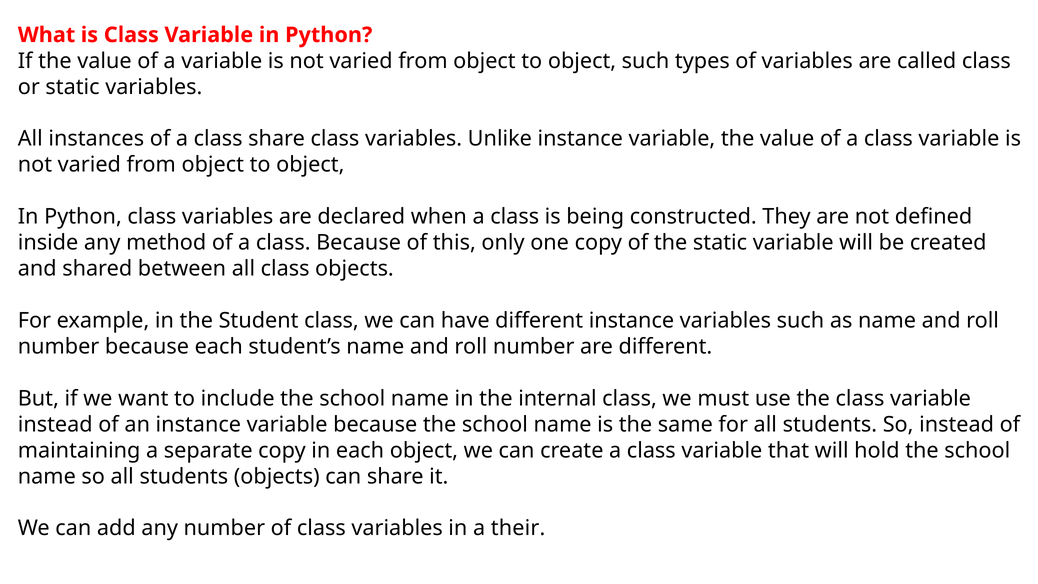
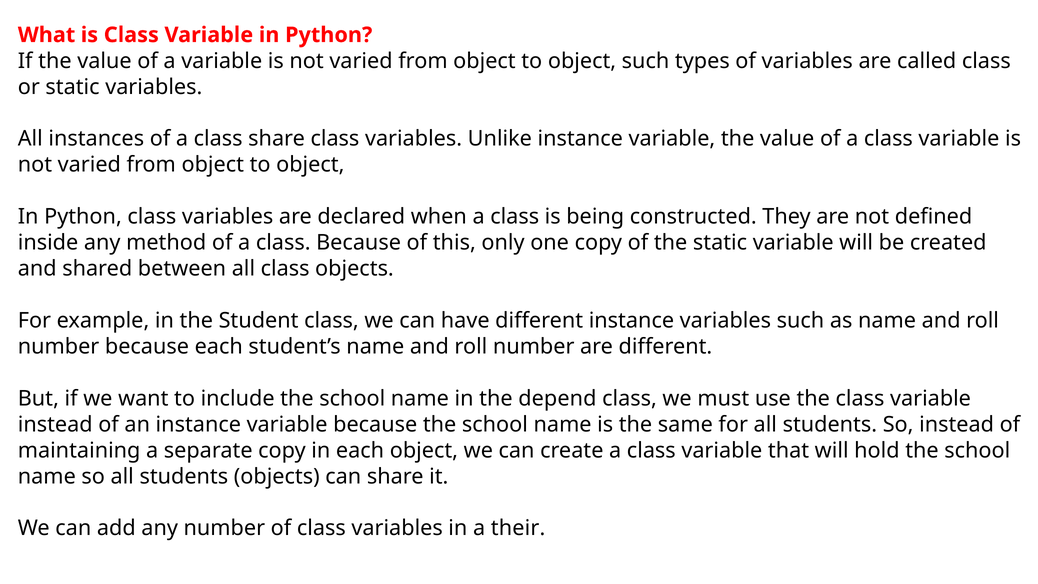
internal: internal -> depend (557, 398)
